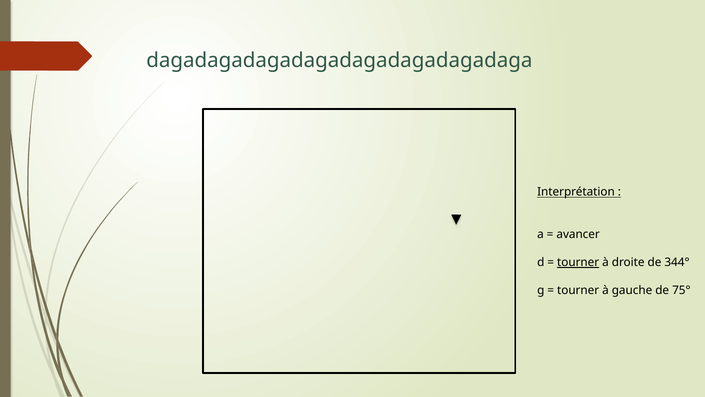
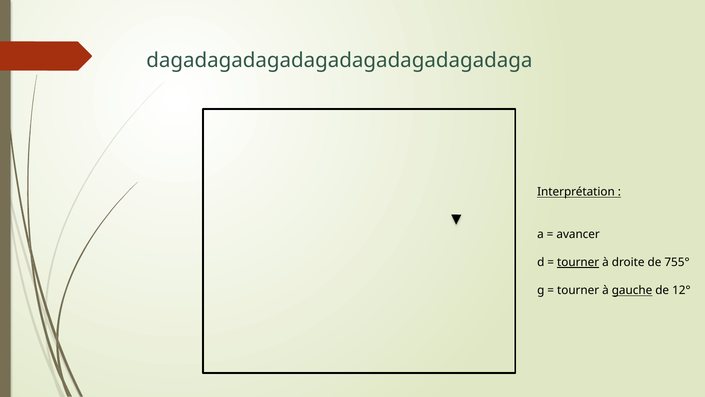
344°: 344° -> 755° (677, 262)
gauche underline: none -> present (632, 290)
75°: 75° -> 12° (681, 290)
